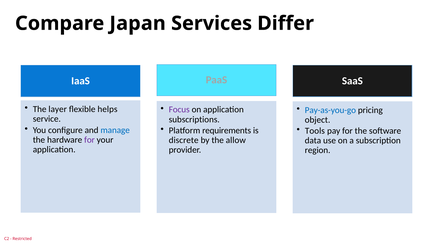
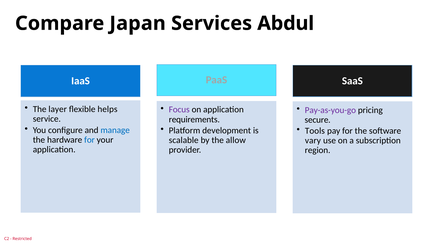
Differ: Differ -> Abdul (286, 23)
Pay-as-you-go colour: blue -> purple (330, 110)
subscriptions: subscriptions -> requirements (194, 120)
object: object -> secure (318, 120)
requirements: requirements -> development (227, 131)
for colour: purple -> blue (89, 140)
discrete: discrete -> scalable (184, 141)
data: data -> vary (313, 141)
